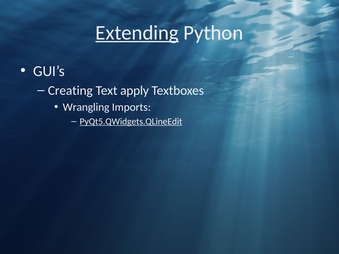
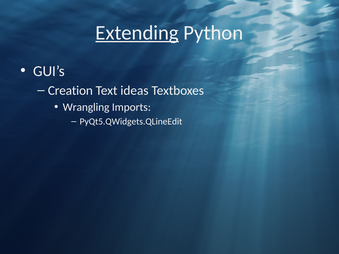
Creating: Creating -> Creation (70, 91)
apply: apply -> ideas (134, 91)
PyQt5.QWidgets.QLineEdit underline: present -> none (131, 122)
